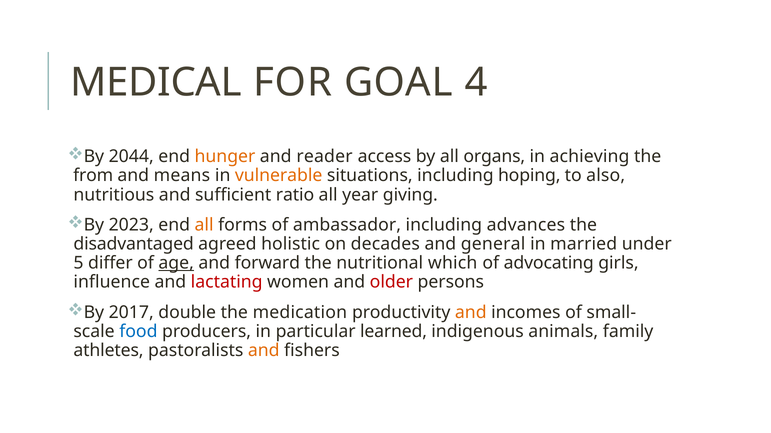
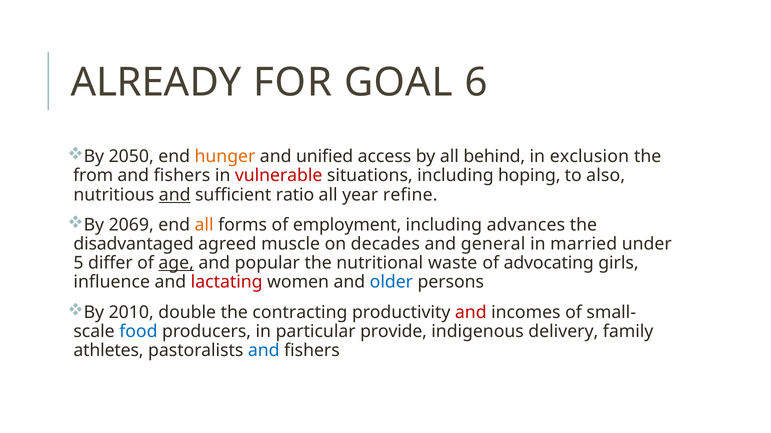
MEDICAL: MEDICAL -> ALREADY (156, 83)
4: 4 -> 6 (476, 83)
2044: 2044 -> 2050 (131, 157)
reader: reader -> unified (325, 157)
organs: organs -> behind (494, 157)
achieving: achieving -> exclusion (589, 157)
means: means -> fishers (182, 176)
vulnerable colour: orange -> red (279, 176)
and underline: none -> present (175, 195)
giving: giving -> refine (410, 195)
2023: 2023 -> 2069 (131, 225)
ambassador: ambassador -> employment (347, 225)
holistic: holistic -> muscle (291, 244)
forward: forward -> popular (267, 264)
which: which -> waste (453, 264)
older colour: red -> blue (391, 283)
2017: 2017 -> 2010 (131, 313)
medication: medication -> contracting (300, 313)
and colour: orange -> red (471, 313)
learned: learned -> provide (394, 332)
animals: animals -> delivery (563, 332)
and colour: orange -> blue (264, 351)
